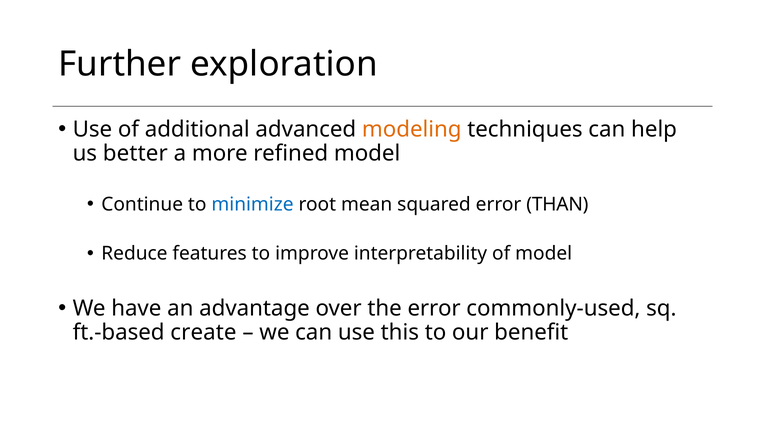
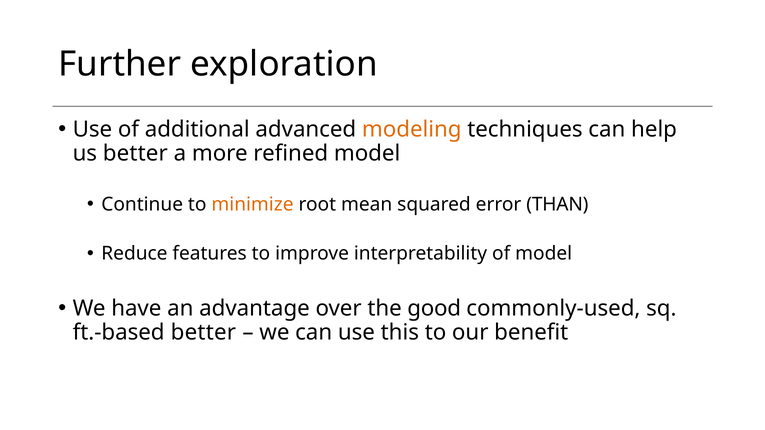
minimize colour: blue -> orange (253, 204)
the error: error -> good (434, 309)
ft.-based create: create -> better (203, 333)
